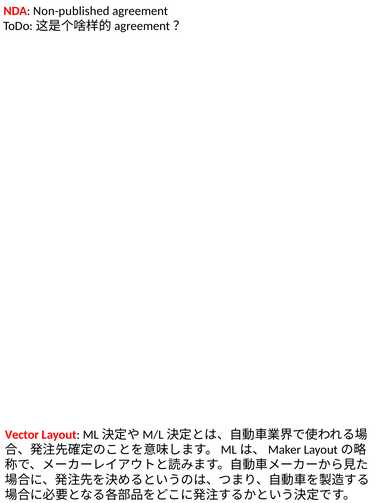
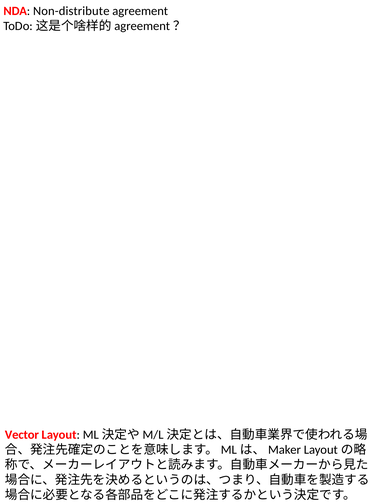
Non-published: Non-published -> Non-distribute (71, 11)
